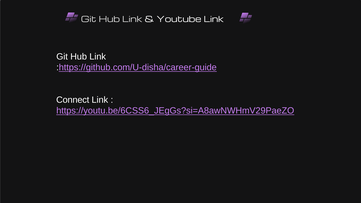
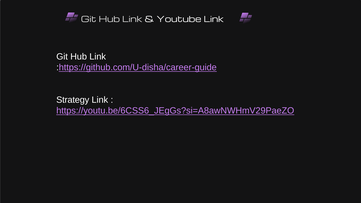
Connect: Connect -> Strategy (73, 100)
